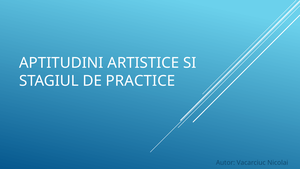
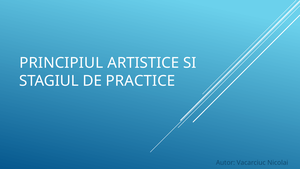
APTITUDINI: APTITUDINI -> PRINCIPIUL (61, 63)
